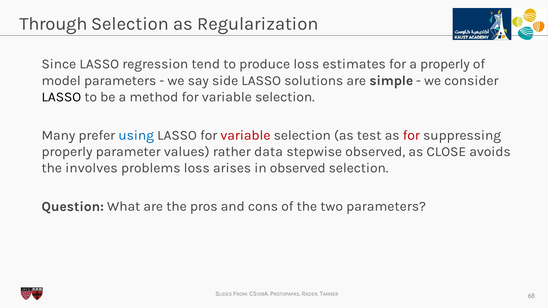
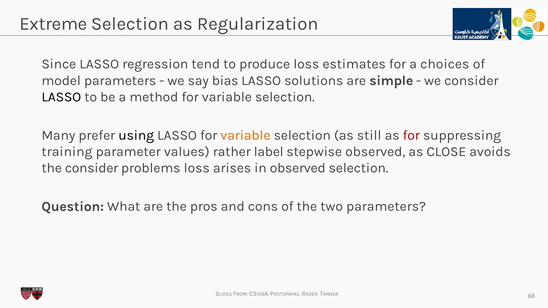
Through: Through -> Extreme (53, 24)
a properly: properly -> choices (445, 64)
side: side -> bias (225, 81)
using colour: blue -> black (136, 135)
variable colour: red -> orange (245, 135)
test: test -> still (369, 135)
properly: properly -> training (67, 152)
data: data -> label (269, 152)
the involves: involves -> consider (92, 168)
